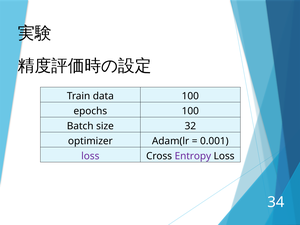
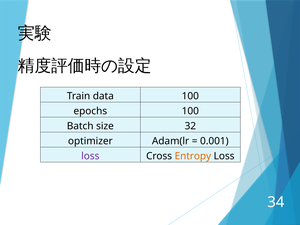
Entropy colour: purple -> orange (193, 156)
